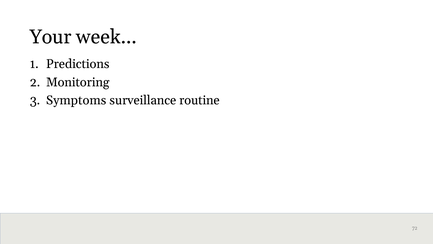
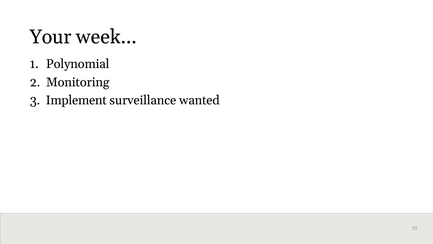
Predictions: Predictions -> Polynomial (78, 64)
Symptoms: Symptoms -> Implement (76, 100)
routine: routine -> wanted (199, 100)
